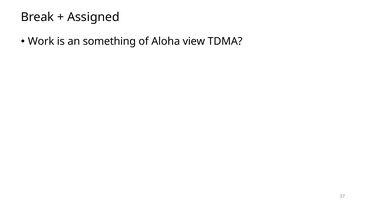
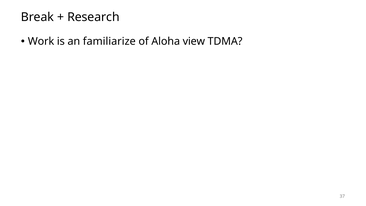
Assigned: Assigned -> Research (93, 17)
something: something -> familiarize (109, 41)
